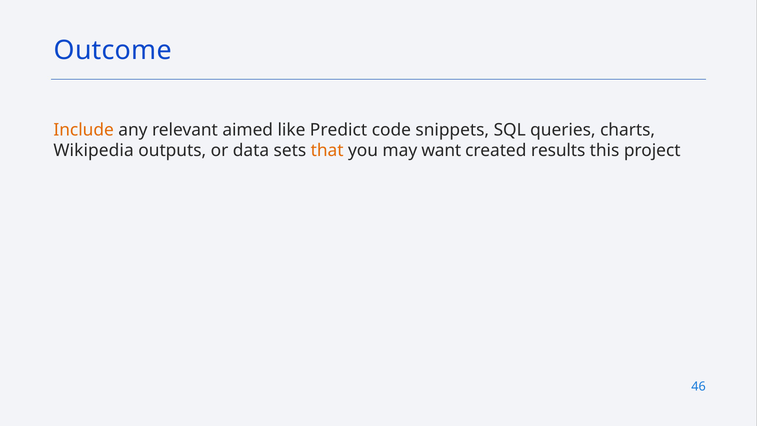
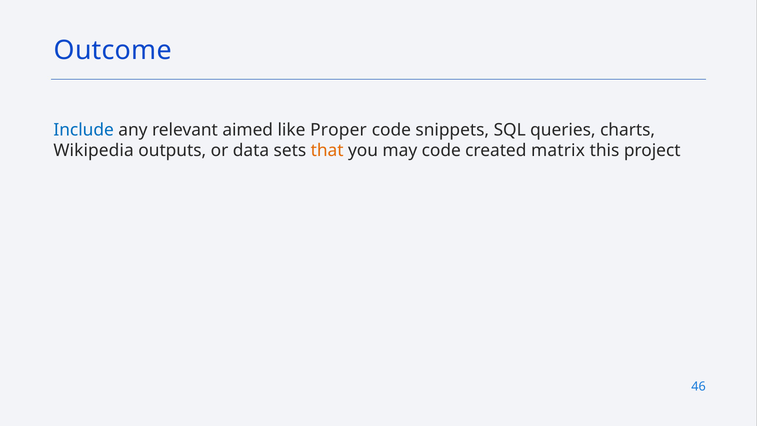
Include colour: orange -> blue (84, 130)
Predict: Predict -> Proper (338, 130)
may want: want -> code (441, 151)
results: results -> matrix (558, 151)
